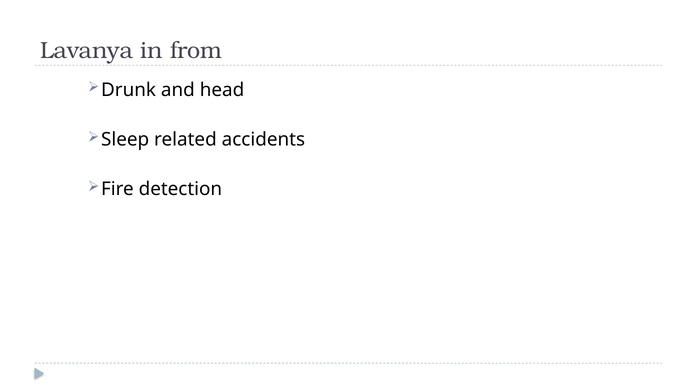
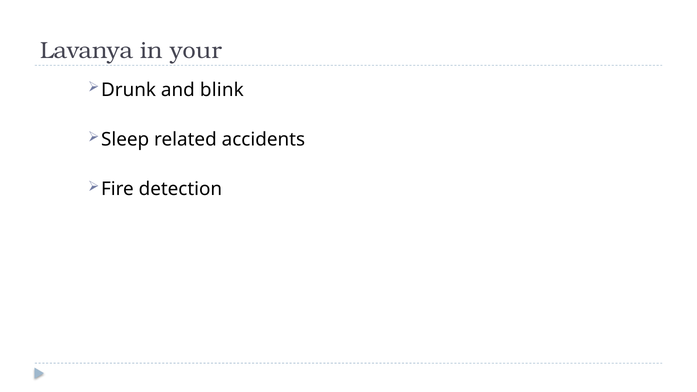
from: from -> your (196, 50)
head: head -> blink (222, 90)
